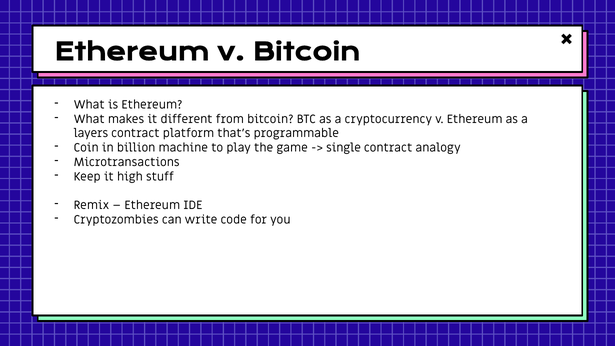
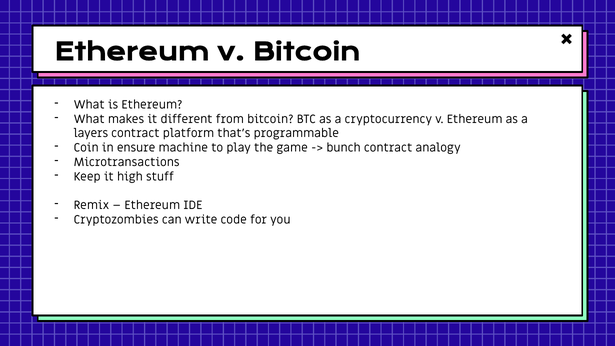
billion: billion -> ensure (136, 148)
single: single -> bunch (344, 148)
